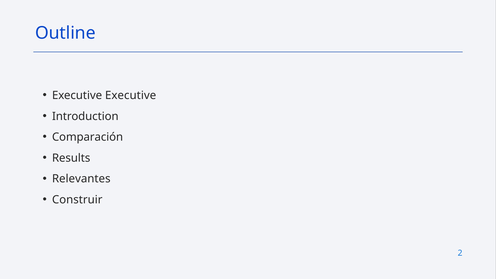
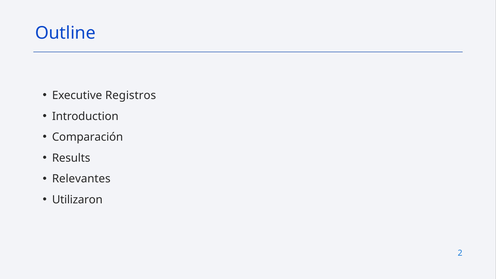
Executive Executive: Executive -> Registros (131, 95)
Construir: Construir -> Utilizaron (77, 200)
